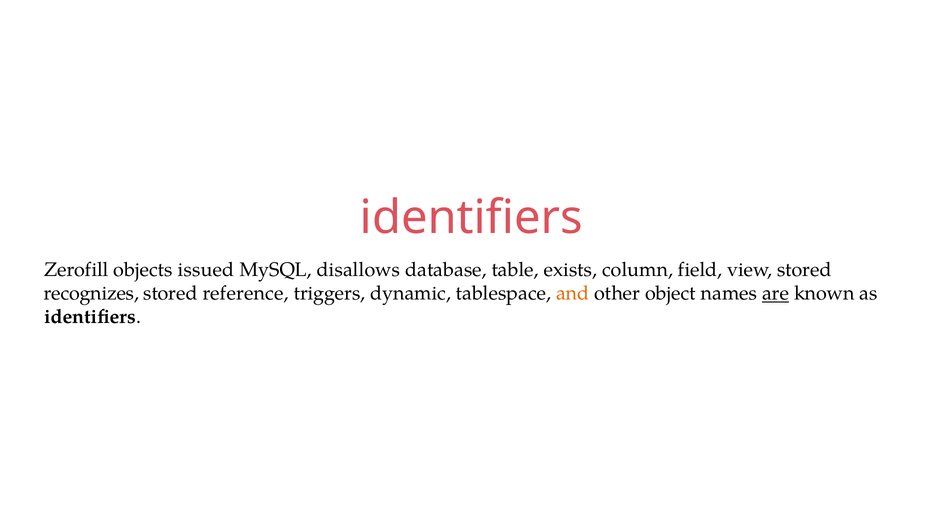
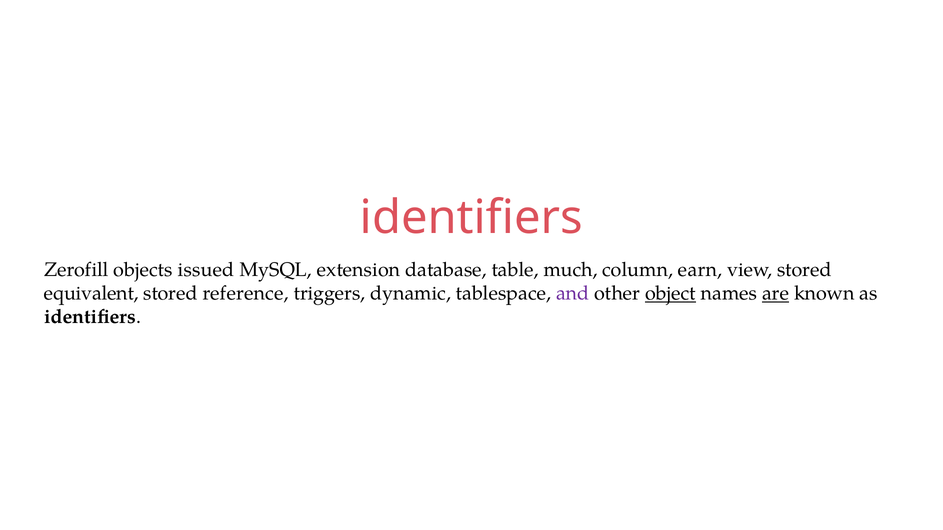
disallows: disallows -> extension (359, 270)
exists: exists -> much (571, 270)
field: field -> earn (700, 270)
recognizes: recognizes -> equivalent (91, 294)
and colour: orange -> purple (573, 294)
object underline: none -> present (670, 294)
